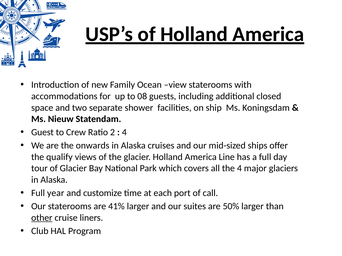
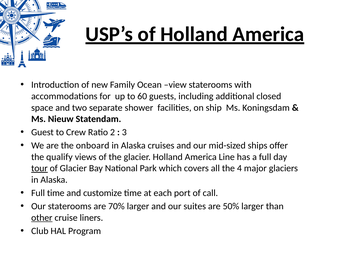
08: 08 -> 60 (142, 96)
4: 4 -> 3 (124, 133)
onwards: onwards -> onboard (93, 146)
tour underline: none -> present (39, 169)
Full year: year -> time (56, 193)
41%: 41% -> 70% (116, 207)
